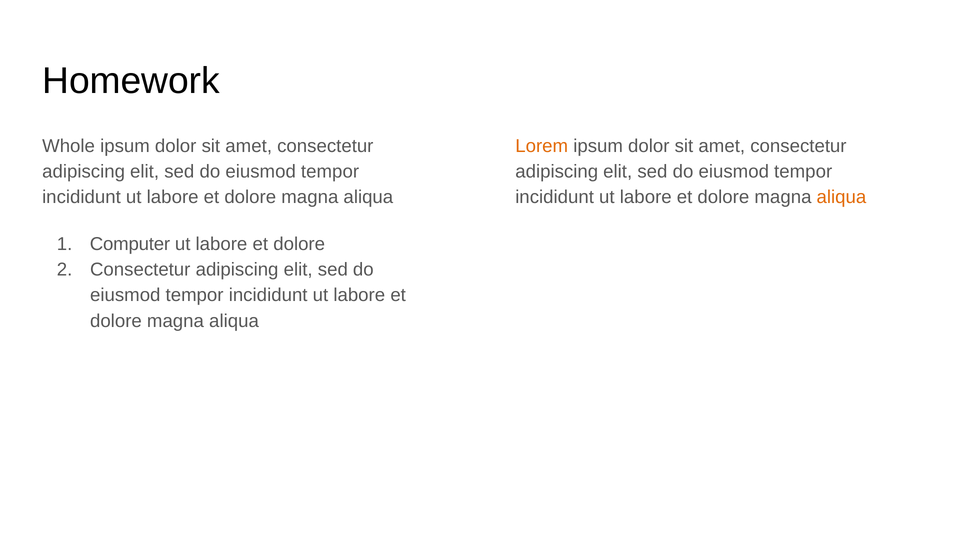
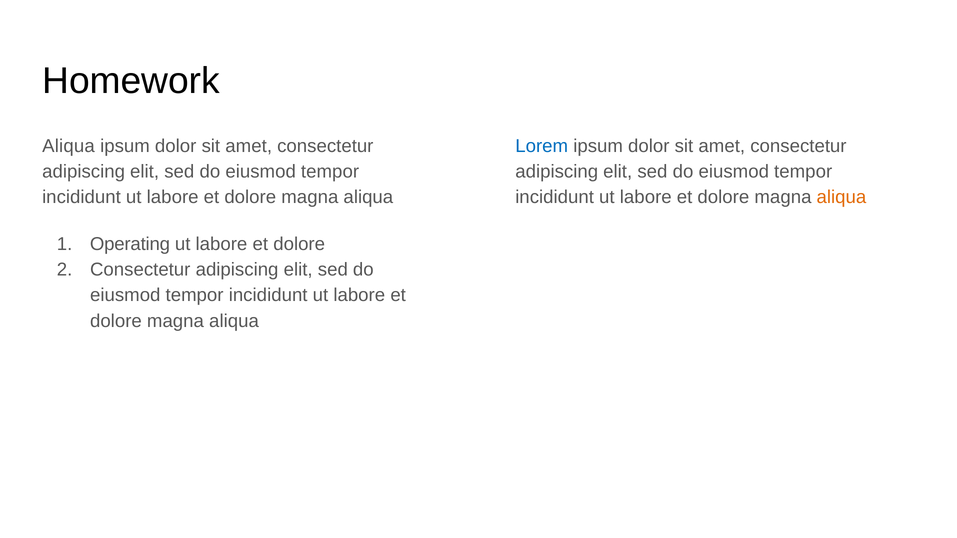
Whole: Whole -> Aliqua (69, 146)
Lorem colour: orange -> blue (542, 146)
Computer: Computer -> Operating (130, 244)
